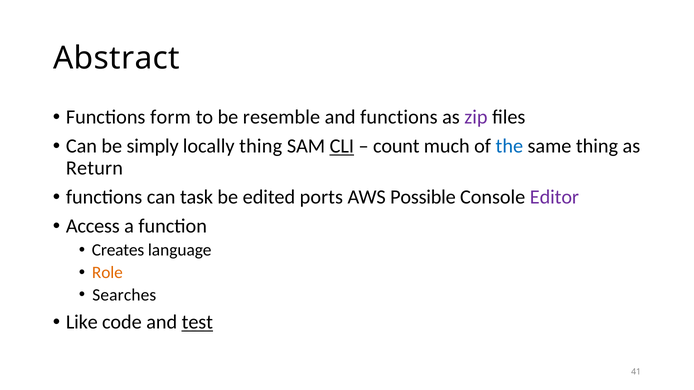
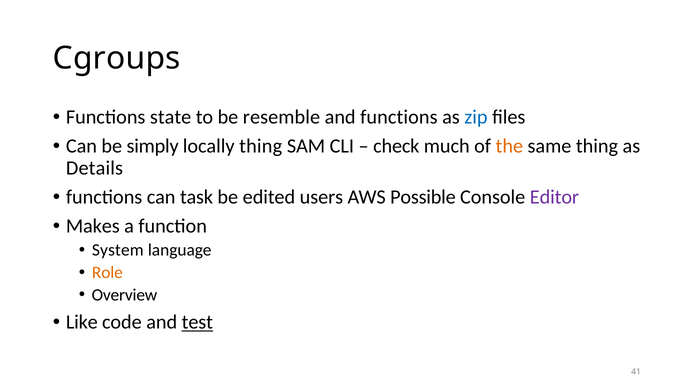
Abstract: Abstract -> Cgroups (117, 58)
form: form -> state (171, 117)
zip colour: purple -> blue (476, 117)
CLI underline: present -> none (342, 146)
count: count -> check (396, 146)
the colour: blue -> orange (509, 146)
Return: Return -> Details (94, 168)
ports: ports -> users (321, 197)
Access: Access -> Makes (93, 226)
Creates: Creates -> System (118, 250)
Searches: Searches -> Overview (124, 295)
